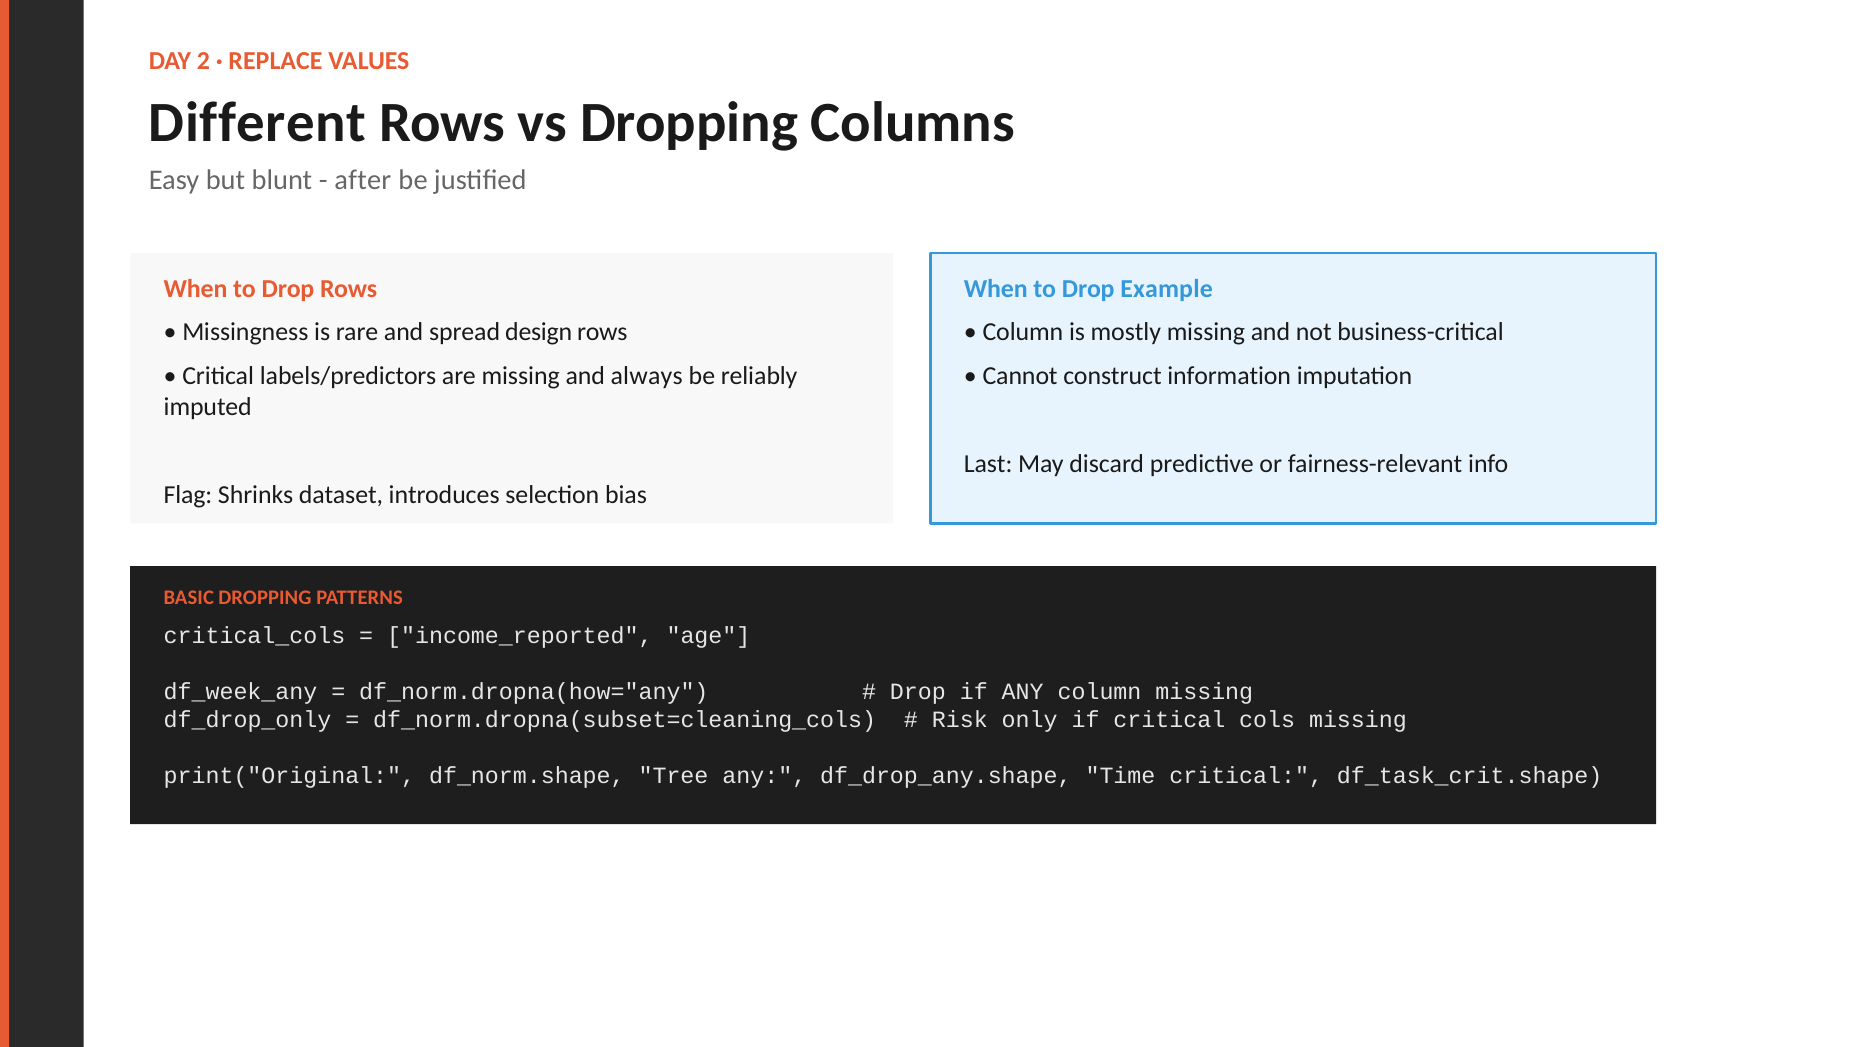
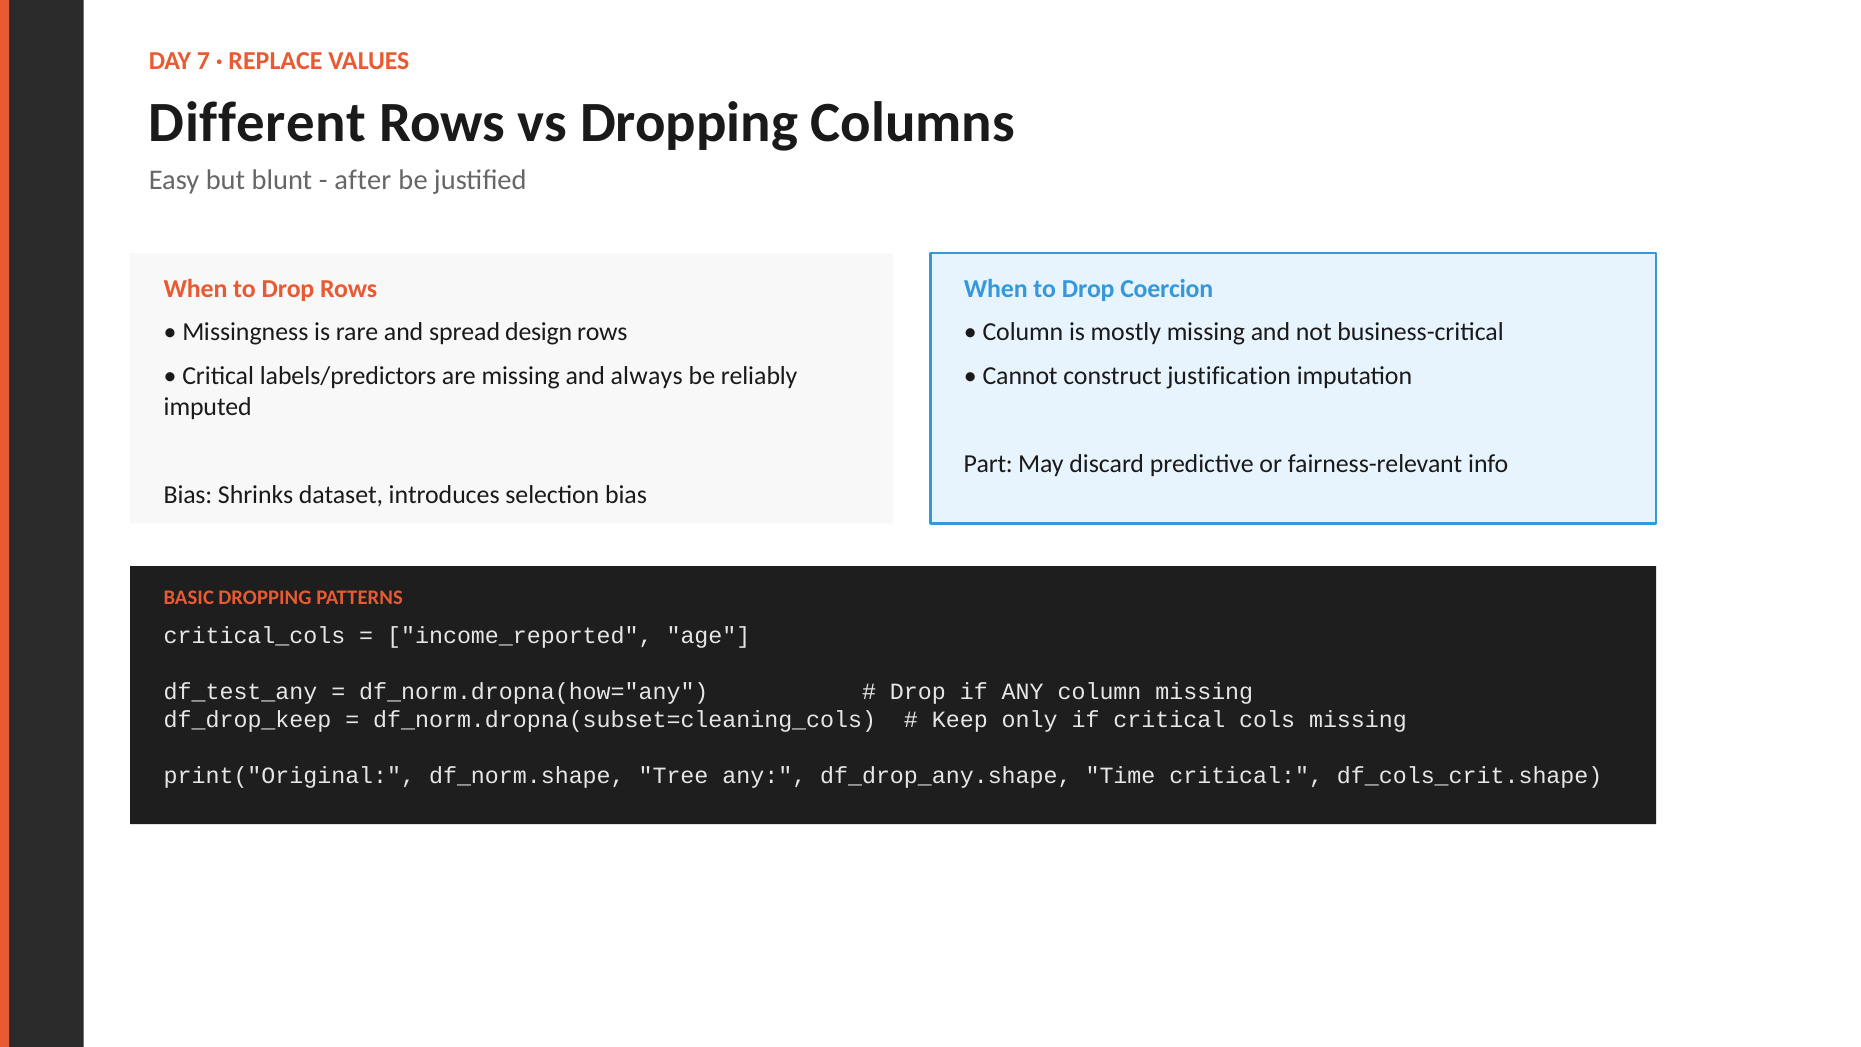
2: 2 -> 7 (203, 61)
Example: Example -> Coercion (1167, 289)
information: information -> justification (1229, 376)
Last: Last -> Part (988, 464)
Flag: Flag -> Bias (188, 495)
df_week_any: df_week_any -> df_test_any (241, 692)
df_drop_only: df_drop_only -> df_drop_keep (248, 720)
Risk: Risk -> Keep (960, 720)
df_task_crit.shape: df_task_crit.shape -> df_cols_crit.shape (1470, 776)
